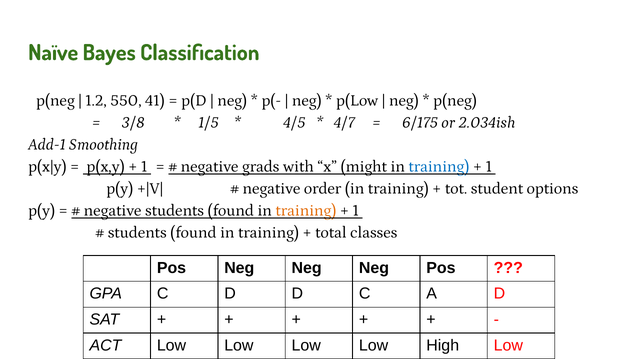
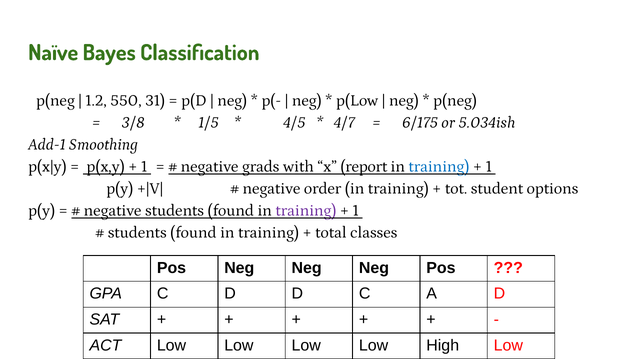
41: 41 -> 31 (155, 100)
2.034ish: 2.034ish -> 5.034ish (487, 122)
might: might -> report (364, 166)
training colour: orange -> purple (306, 210)
